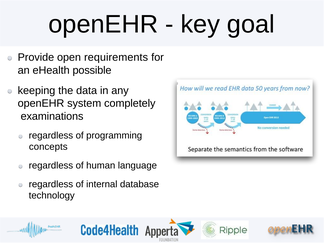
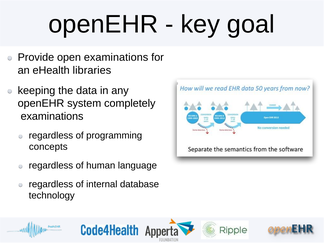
open requirements: requirements -> examinations (116, 57)
possible: possible -> libraries (92, 70)
